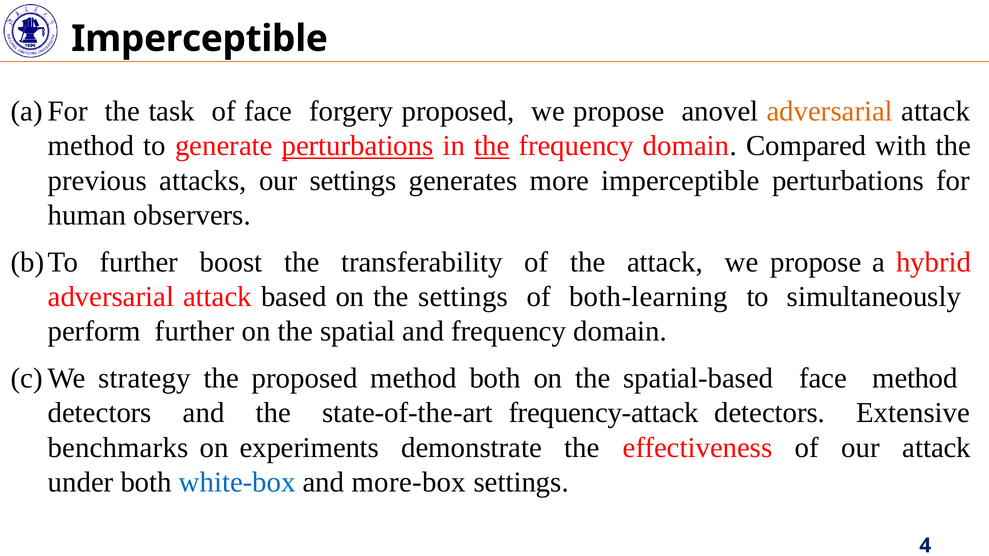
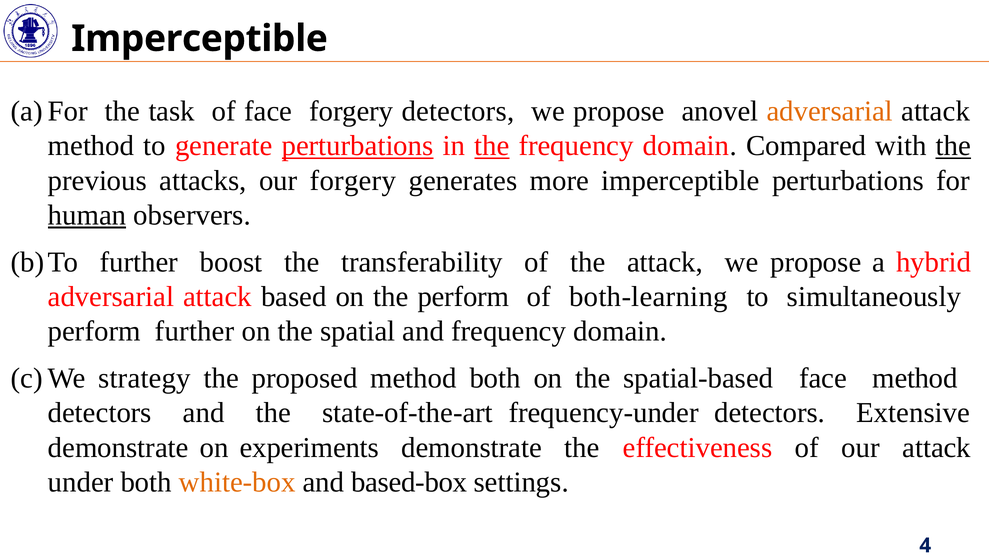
forgery proposed: proposed -> detectors (458, 111)
the underline: none -> present (953, 146)
our settings: settings -> forgery (353, 181)
human underline: none -> present (87, 215)
the settings: settings -> perform (463, 297)
frequency-attack: frequency-attack -> frequency-under (604, 413)
benchmarks: benchmarks -> demonstrate (118, 448)
white-box colour: blue -> orange (237, 482)
more-box: more-box -> based-box (409, 482)
